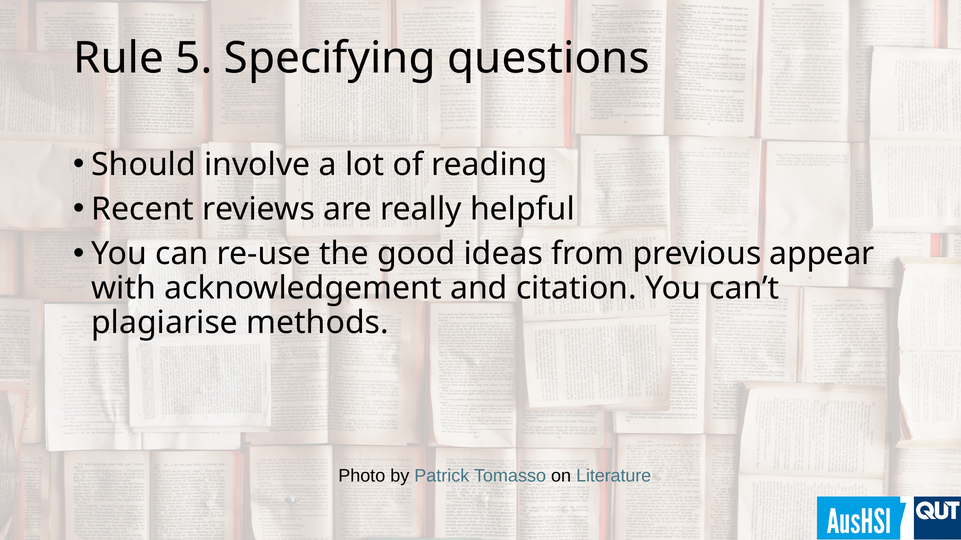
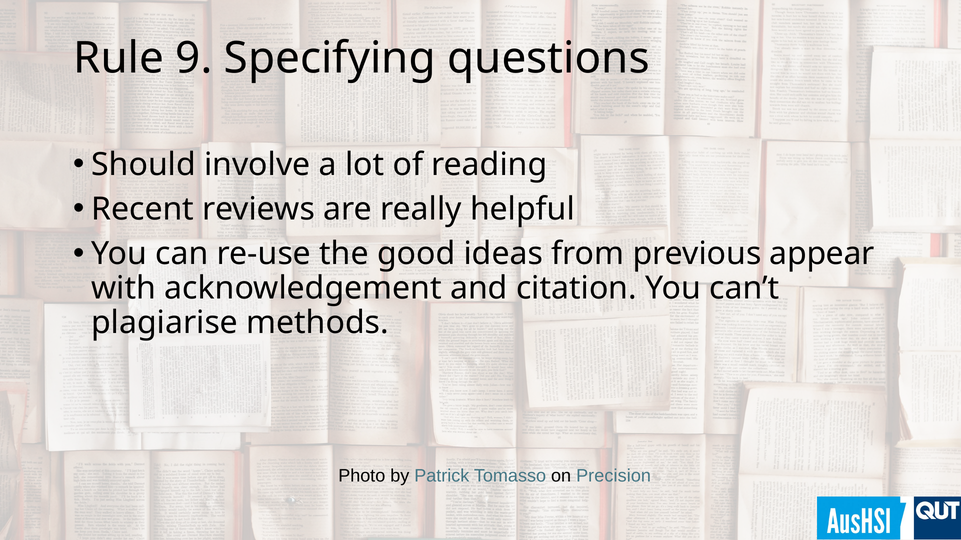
5: 5 -> 9 (194, 59)
Literature: Literature -> Precision (614, 476)
